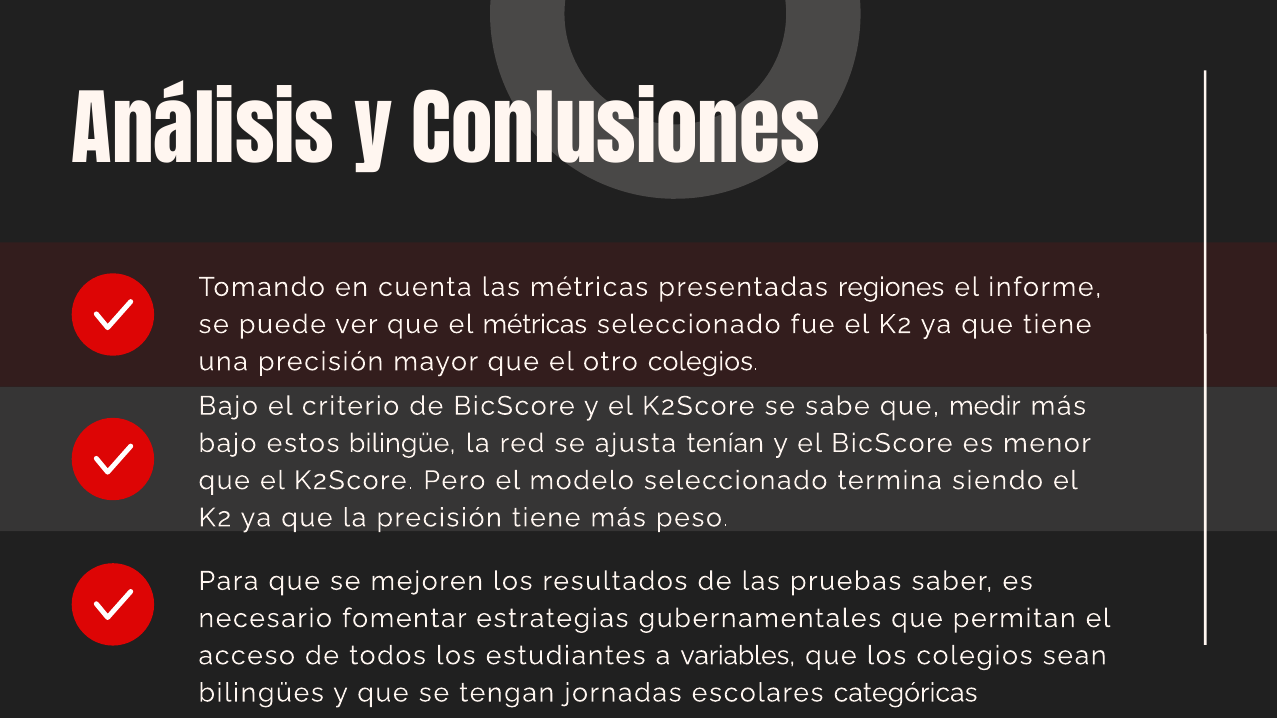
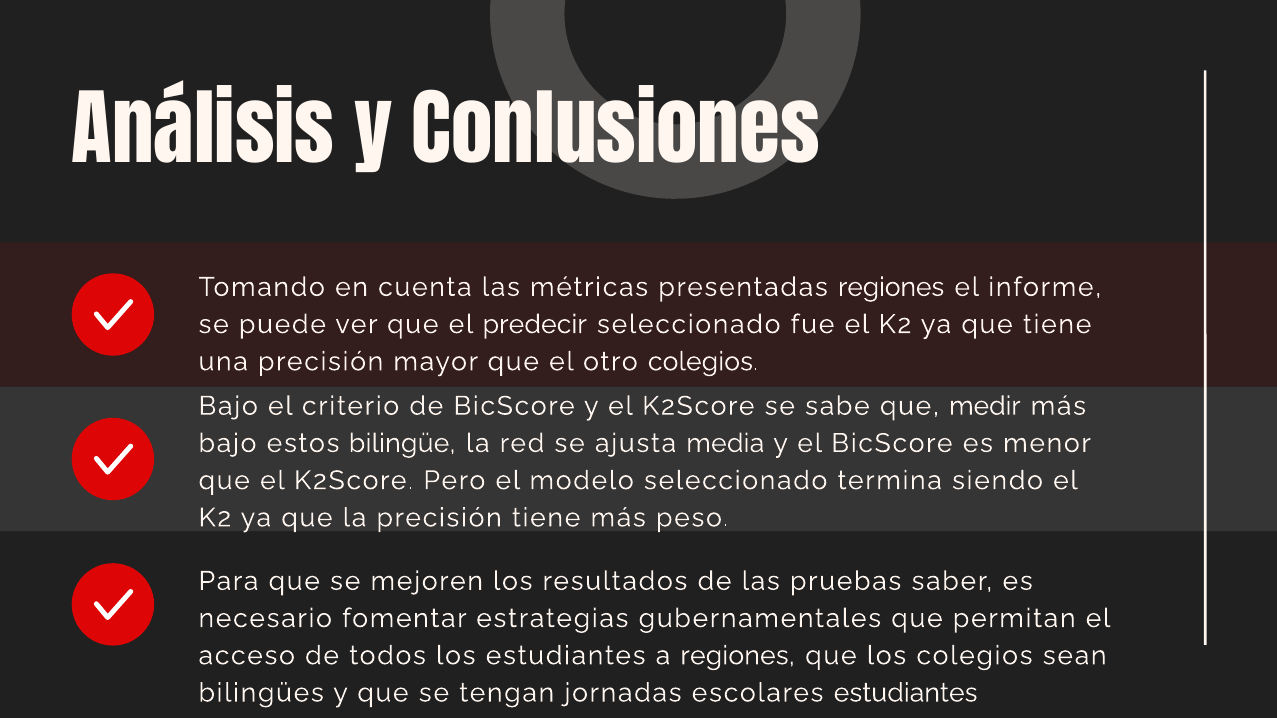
el métricas: métricas -> predecir (535, 324)
tenían: tenían -> media (725, 443)
a variables: variables -> regiones (738, 656)
escolares categóricas: categóricas -> estudiantes (906, 693)
